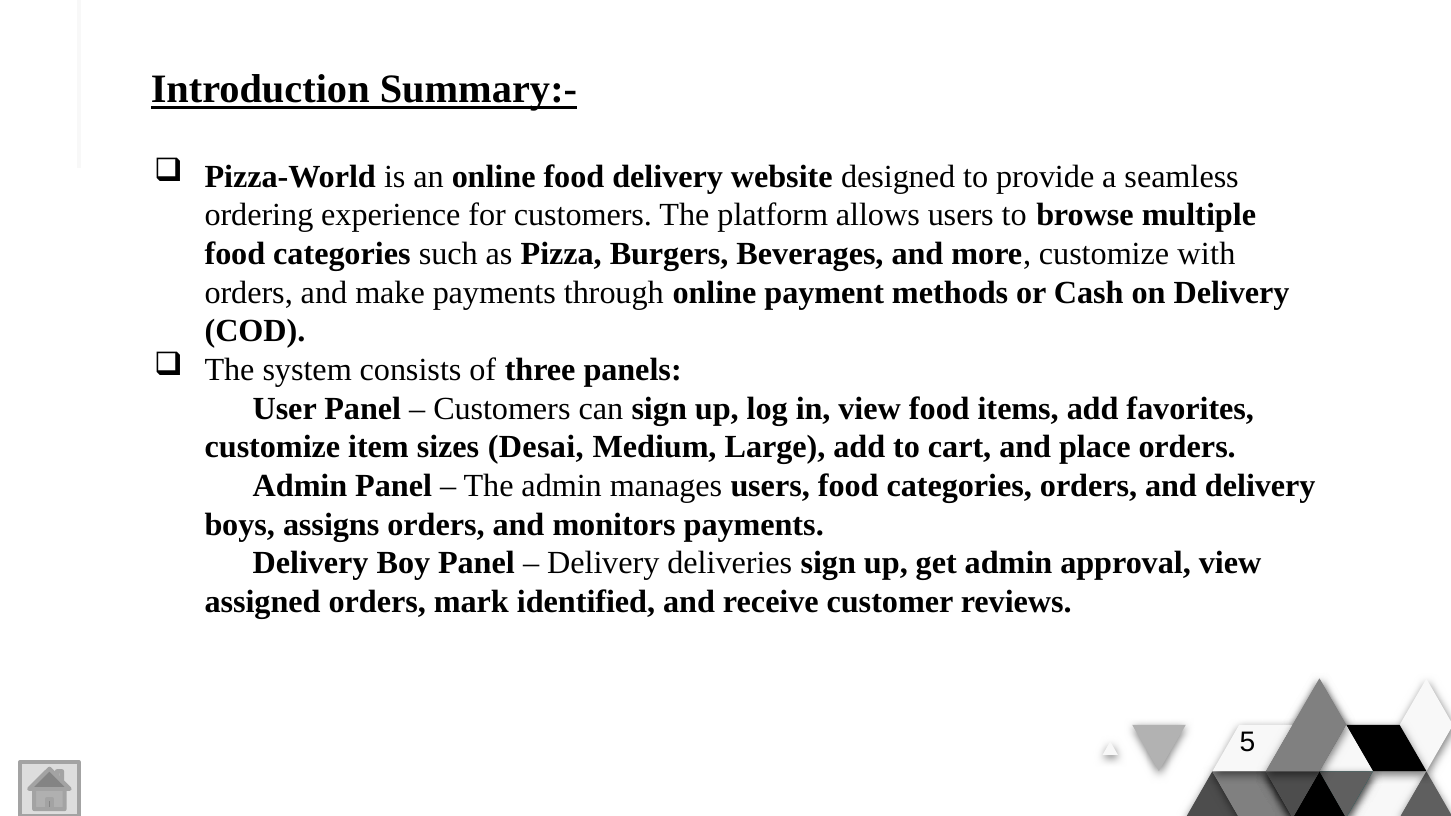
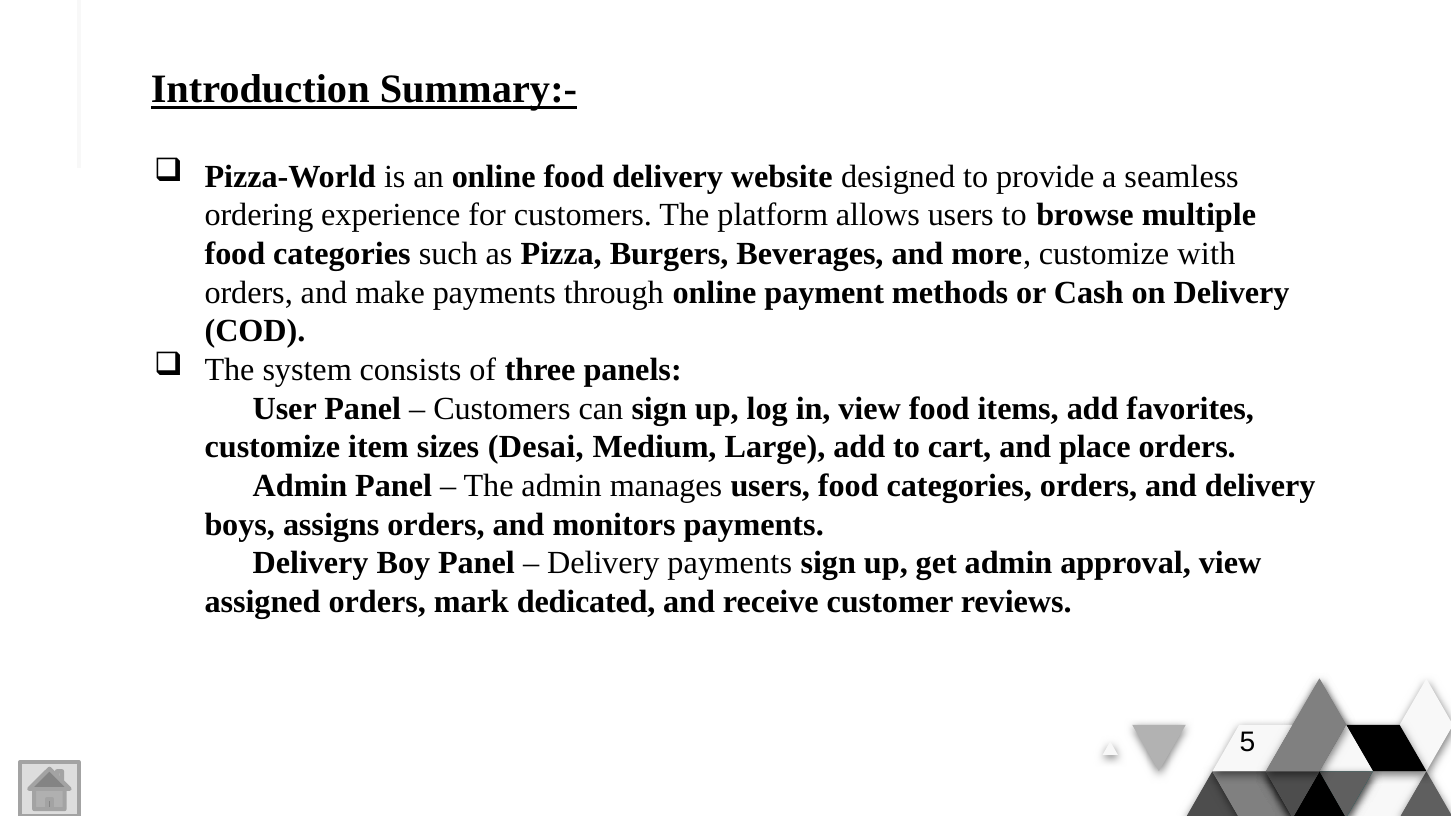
Delivery deliveries: deliveries -> payments (730, 563)
identified: identified -> dedicated (586, 602)
